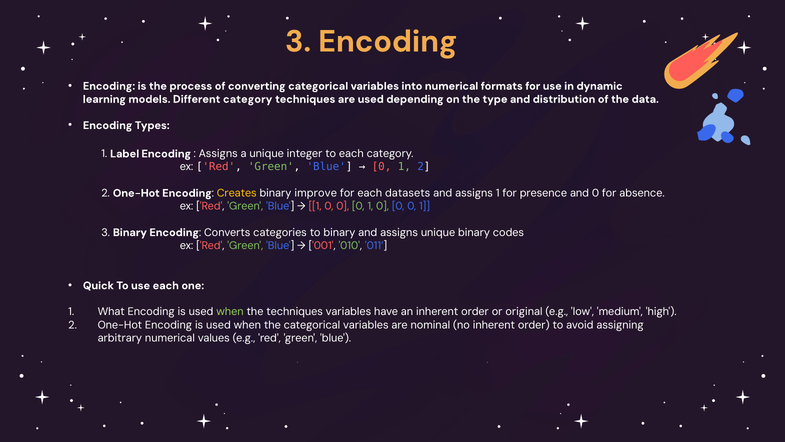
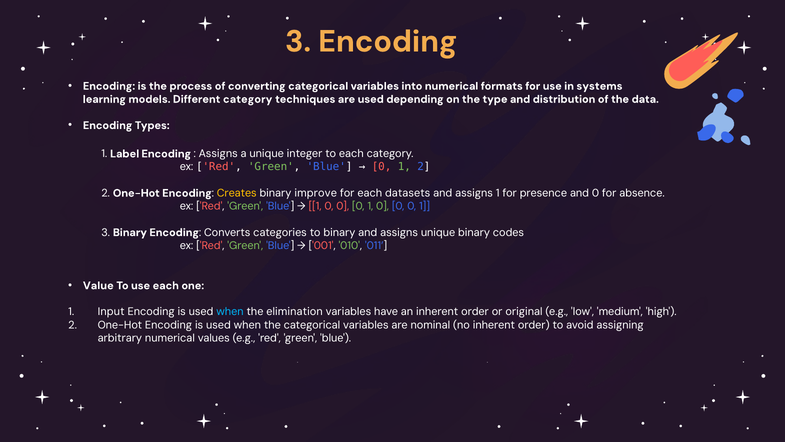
dynamic: dynamic -> systems (599, 86)
Quick: Quick -> Value (98, 285)
What: What -> Input (111, 312)
when colour: light green -> light blue (230, 312)
the techniques: techniques -> elimination (295, 312)
